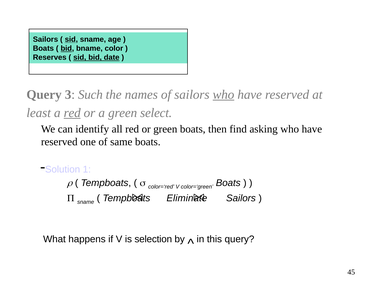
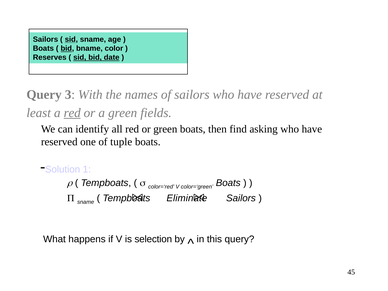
Such: Such -> With (90, 95)
who underline: present -> none (224, 95)
select: select -> fields (156, 113)
same: same -> tuple (121, 142)
